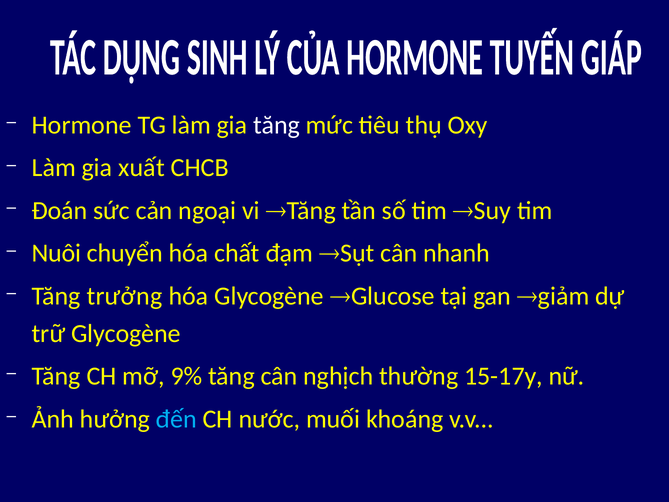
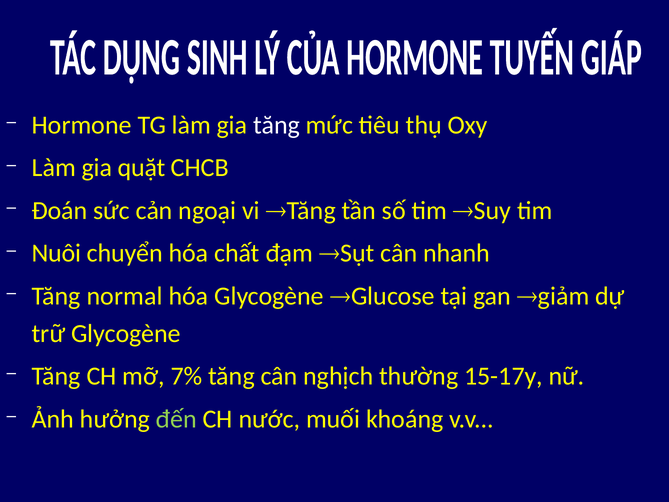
xuất: xuất -> quặt (142, 168)
trưởng: trưởng -> normal (125, 296)
9%: 9% -> 7% (186, 376)
đến colour: light blue -> light green (176, 419)
